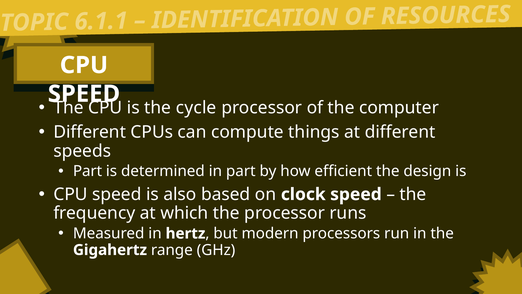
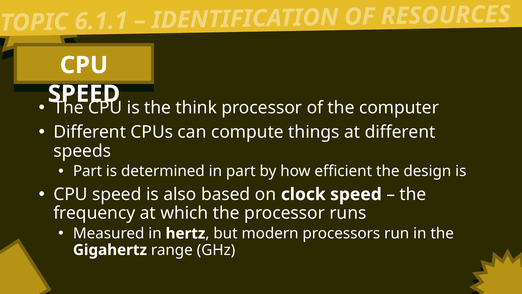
cycle: cycle -> think (196, 108)
